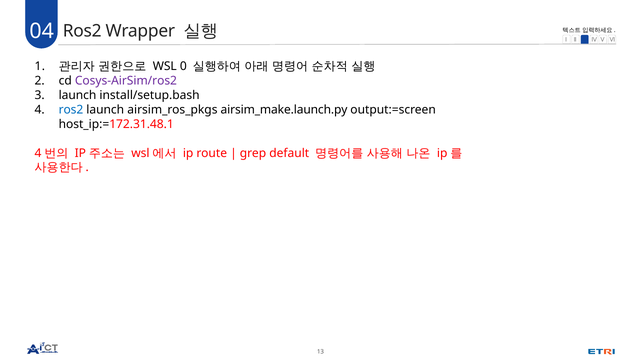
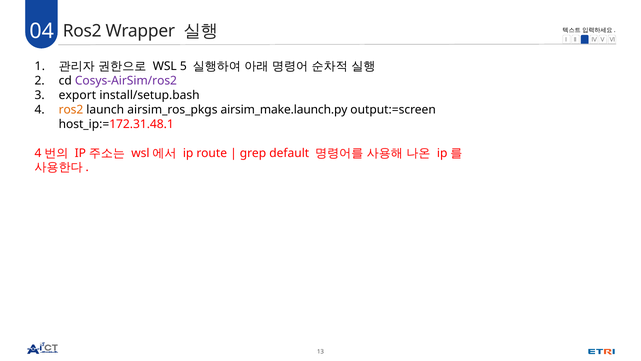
0: 0 -> 5 (183, 66)
launch: launch -> export (77, 95)
ros2 colour: blue -> orange (71, 110)
